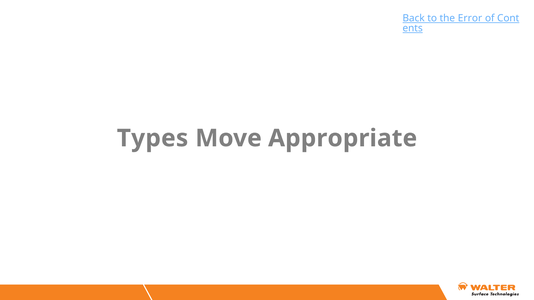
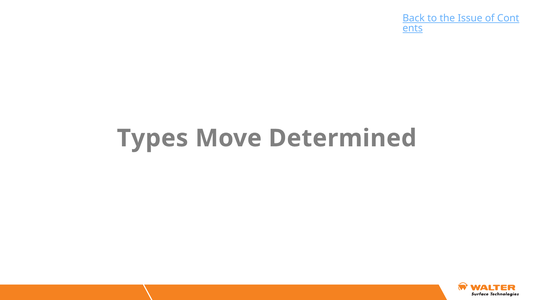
Error: Error -> Issue (470, 18)
Appropriate: Appropriate -> Determined (343, 138)
